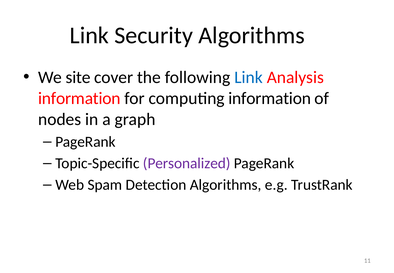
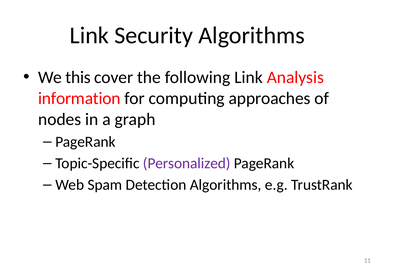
site: site -> this (78, 77)
Link colour: blue -> black (249, 77)
computing information: information -> approaches (270, 98)
